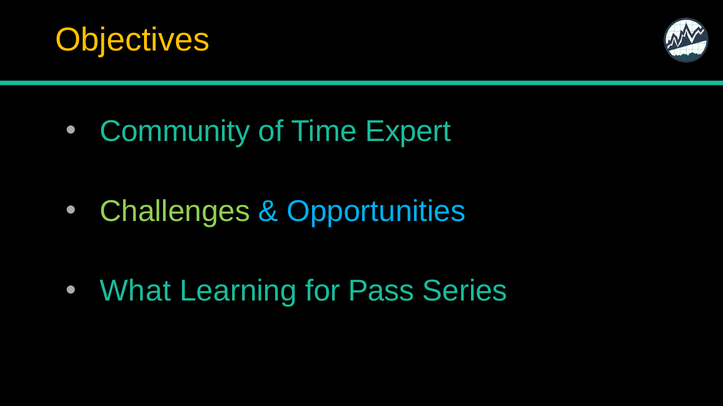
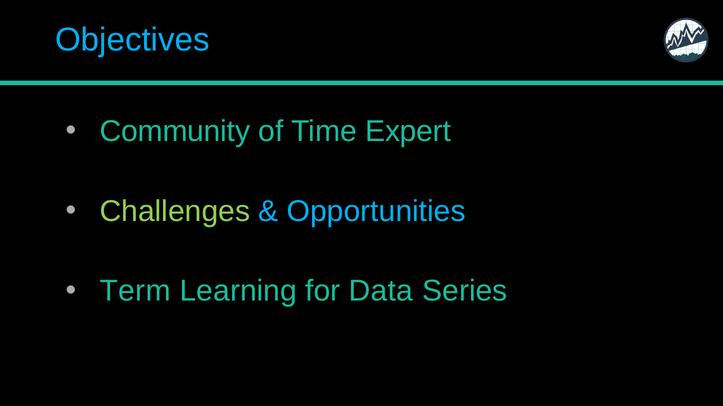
Objectives colour: yellow -> light blue (132, 40)
What: What -> Term (135, 292)
Pass: Pass -> Data (381, 292)
